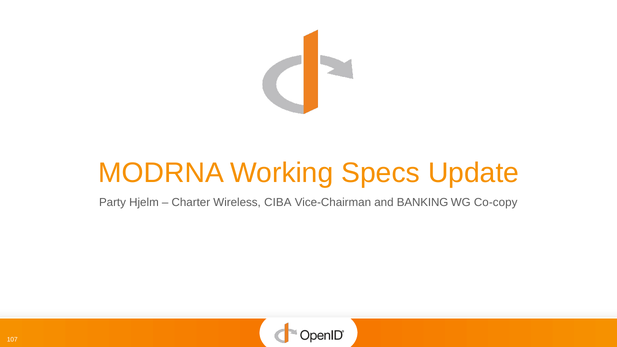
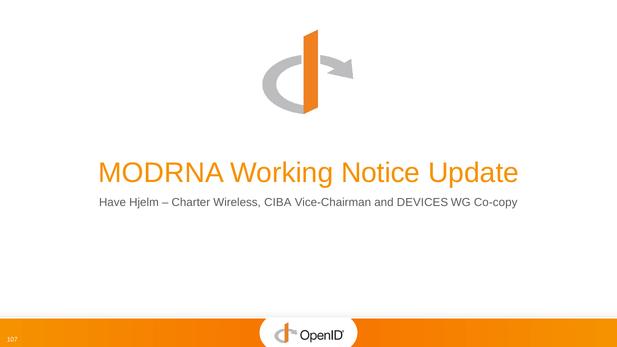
Specs: Specs -> Notice (381, 173)
Party: Party -> Have (113, 203)
BANKING: BANKING -> DEVICES (422, 203)
